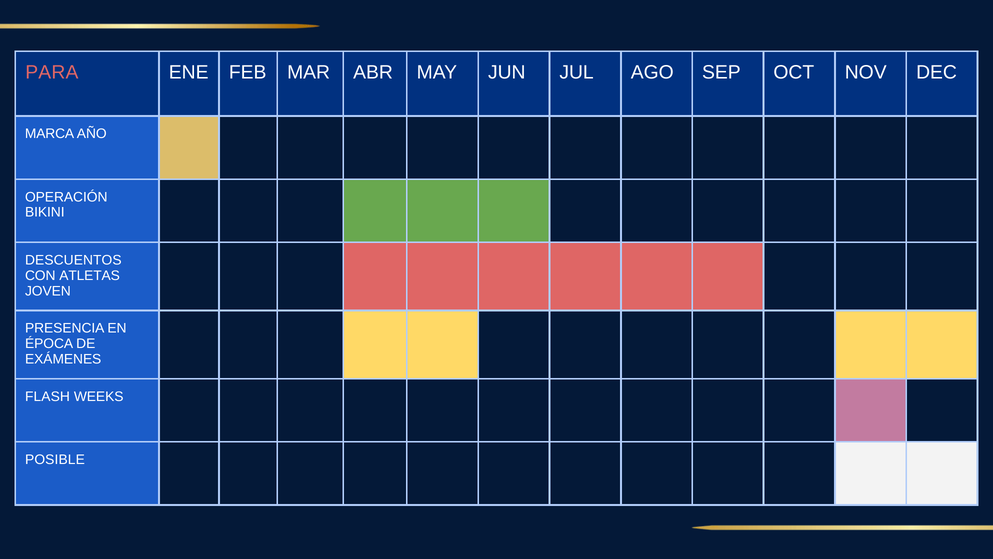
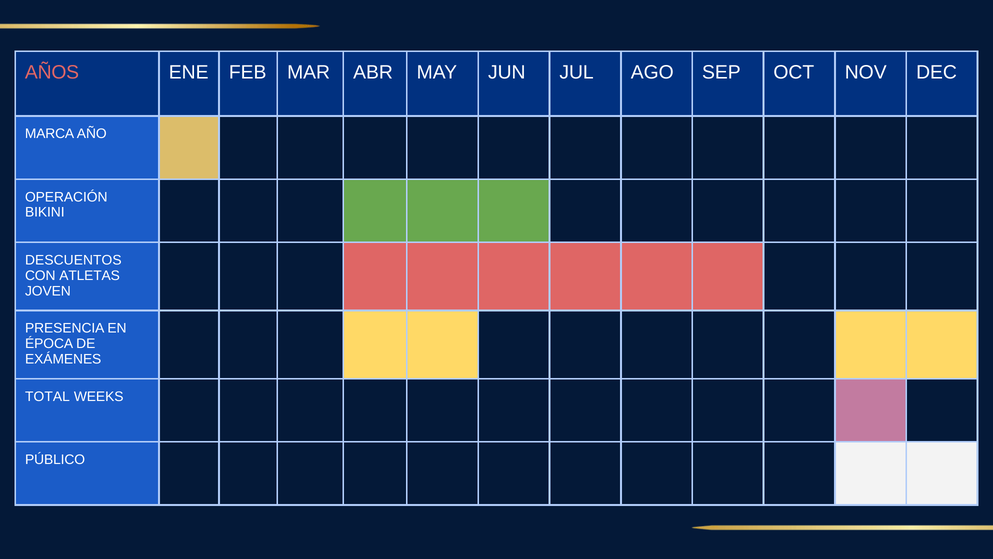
PARA: PARA -> AÑOS (52, 72)
FLASH: FLASH -> TOTAL (47, 396)
POSIBLE: POSIBLE -> PÚBLICO (55, 459)
